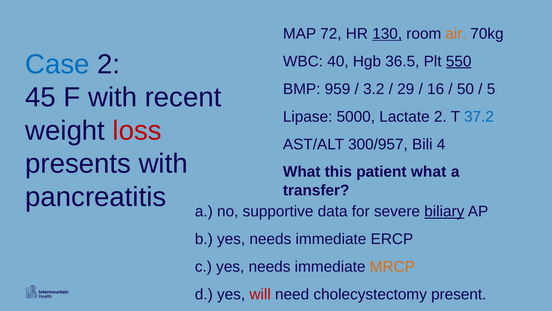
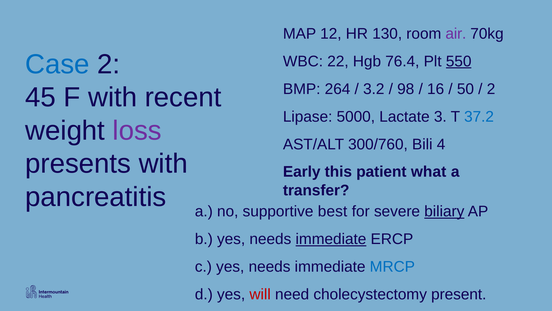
72: 72 -> 12 (331, 34)
130 underline: present -> none (387, 34)
air colour: orange -> purple (456, 34)
40: 40 -> 22 (338, 61)
36.5: 36.5 -> 76.4 (402, 61)
959: 959 -> 264 (338, 89)
29: 29 -> 98 (406, 89)
5: 5 -> 2 (491, 89)
Lactate 2: 2 -> 3 (440, 116)
loss colour: red -> purple (137, 130)
300/957: 300/957 -> 300/760 (378, 144)
What: What -> Early (302, 172)
data: data -> best (333, 211)
immediate underline: none -> present (331, 239)
MRCP colour: orange -> blue (392, 266)
